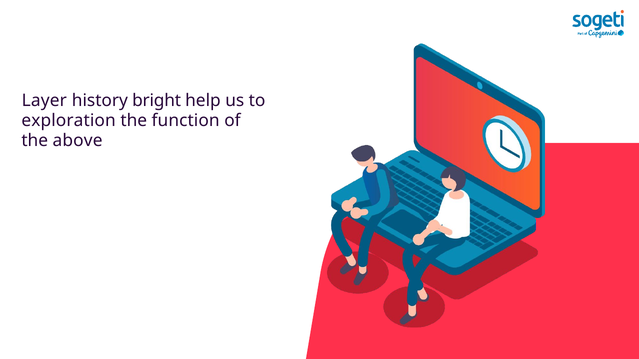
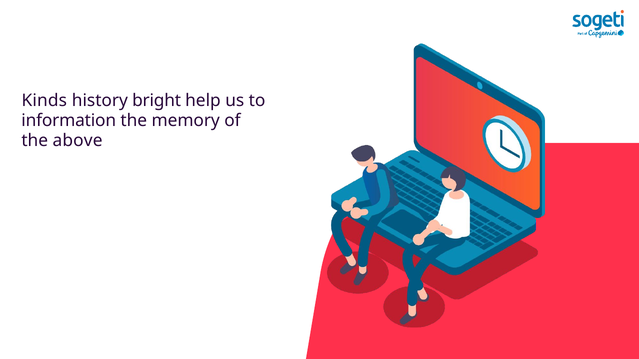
Layer: Layer -> Kinds (44, 101)
exploration: exploration -> information (69, 121)
function: function -> memory (186, 121)
